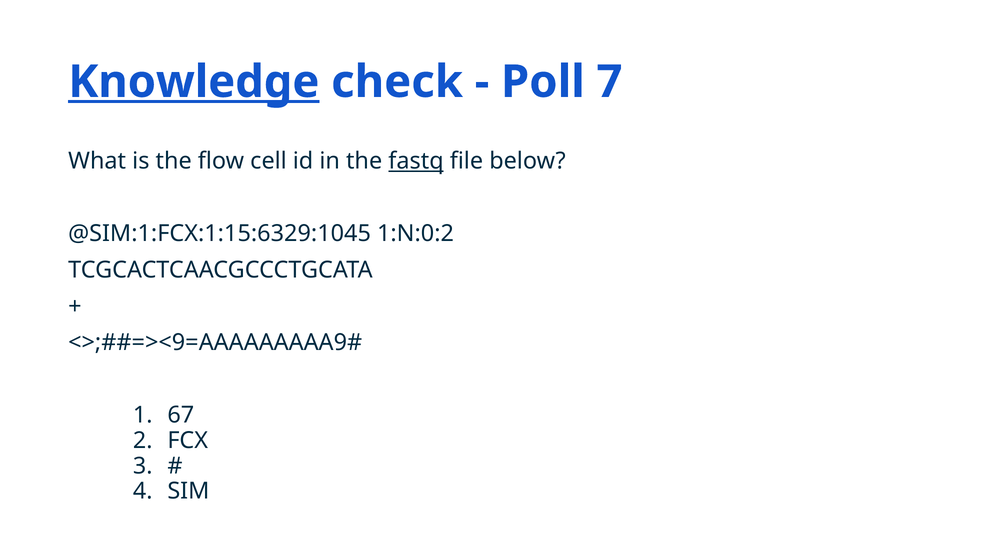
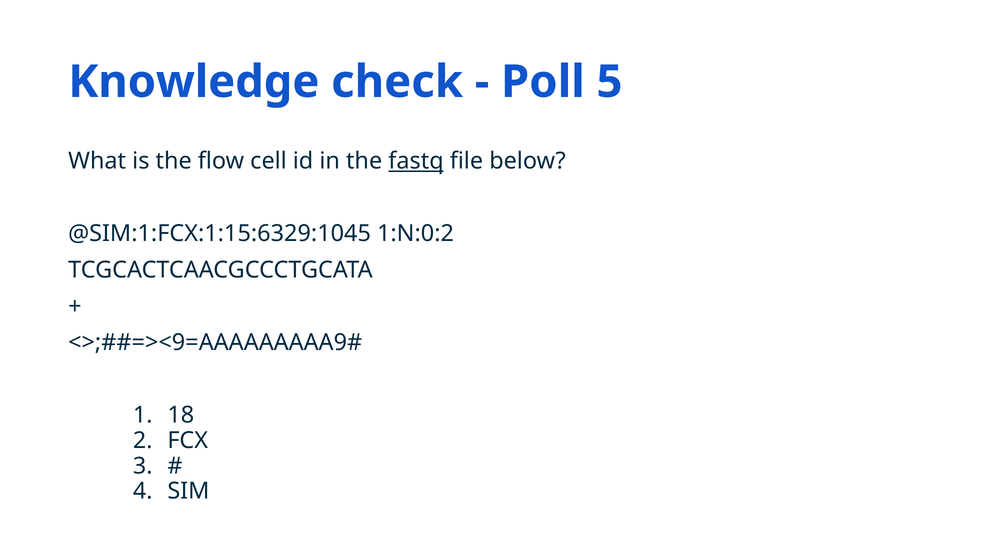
Knowledge underline: present -> none (194, 82)
7: 7 -> 5 (609, 82)
67: 67 -> 18 (181, 415)
